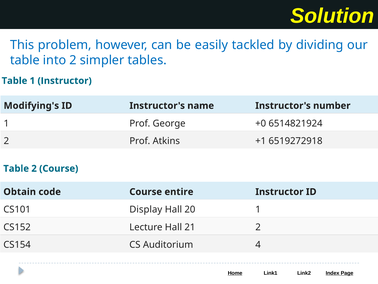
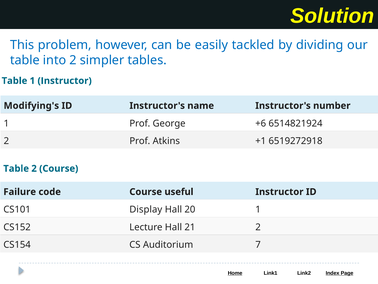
+0: +0 -> +6 (261, 123)
Obtain: Obtain -> Failure (20, 192)
entire: entire -> useful (179, 192)
4: 4 -> 7 (258, 244)
